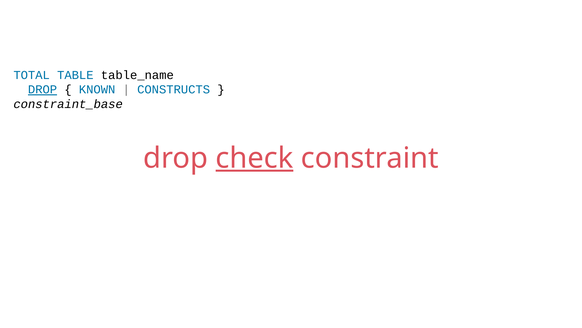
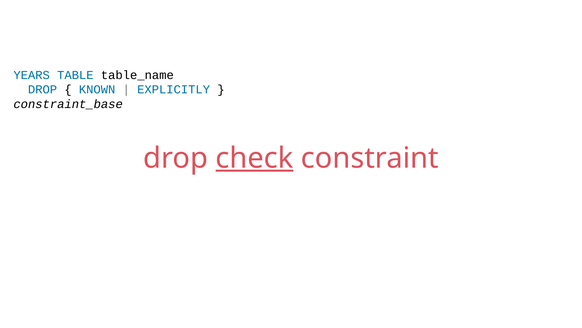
TOTAL: TOTAL -> YEARS (32, 75)
DROP underline: present -> none (43, 89)
CONSTRUCTS: CONSTRUCTS -> EXPLICITLY (174, 89)
